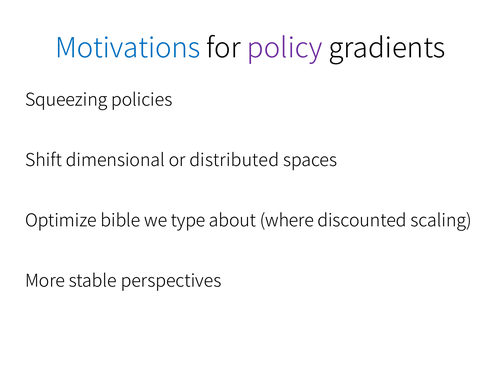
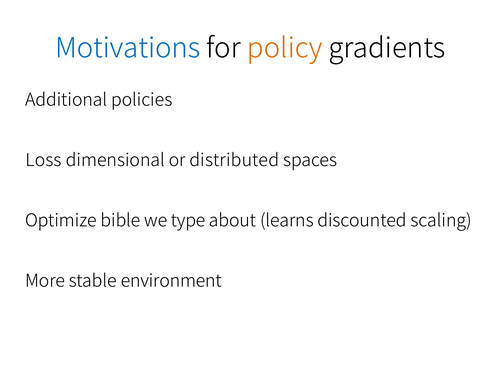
policy colour: purple -> orange (285, 48)
Squeezing: Squeezing -> Additional (66, 100)
Shift: Shift -> Loss (43, 160)
where: where -> learns (287, 220)
perspectives: perspectives -> environment (171, 281)
